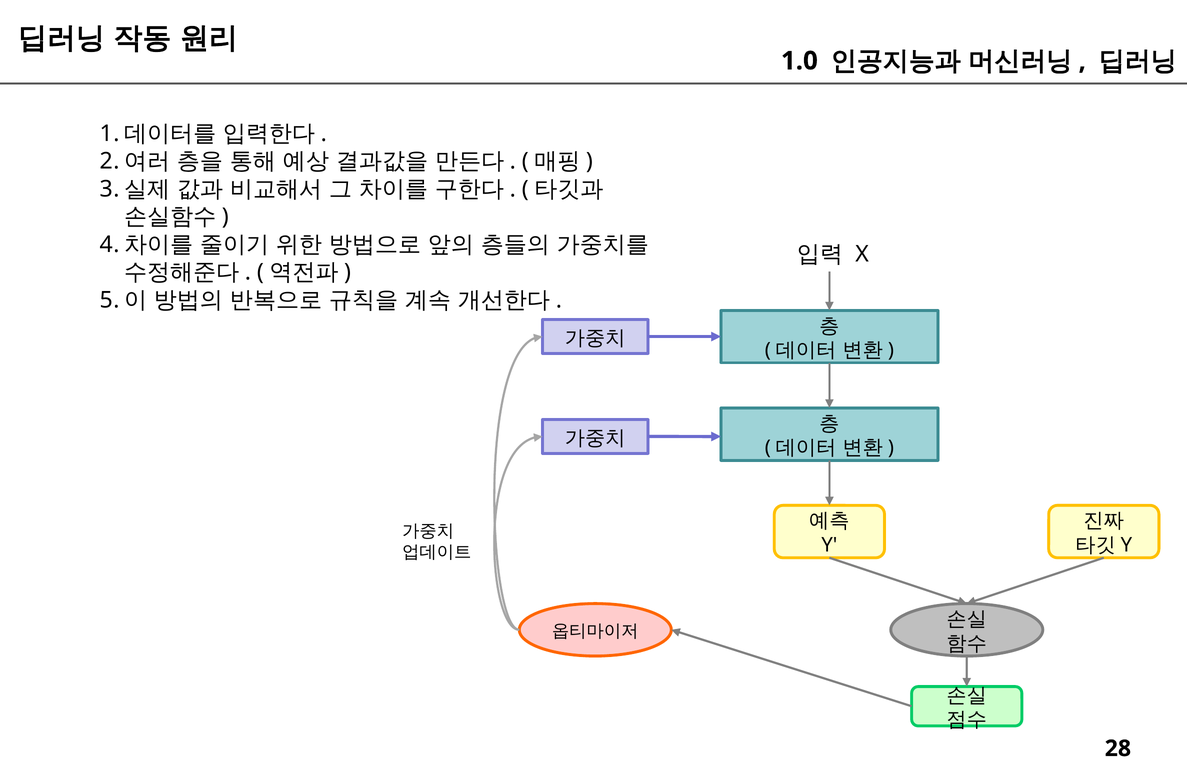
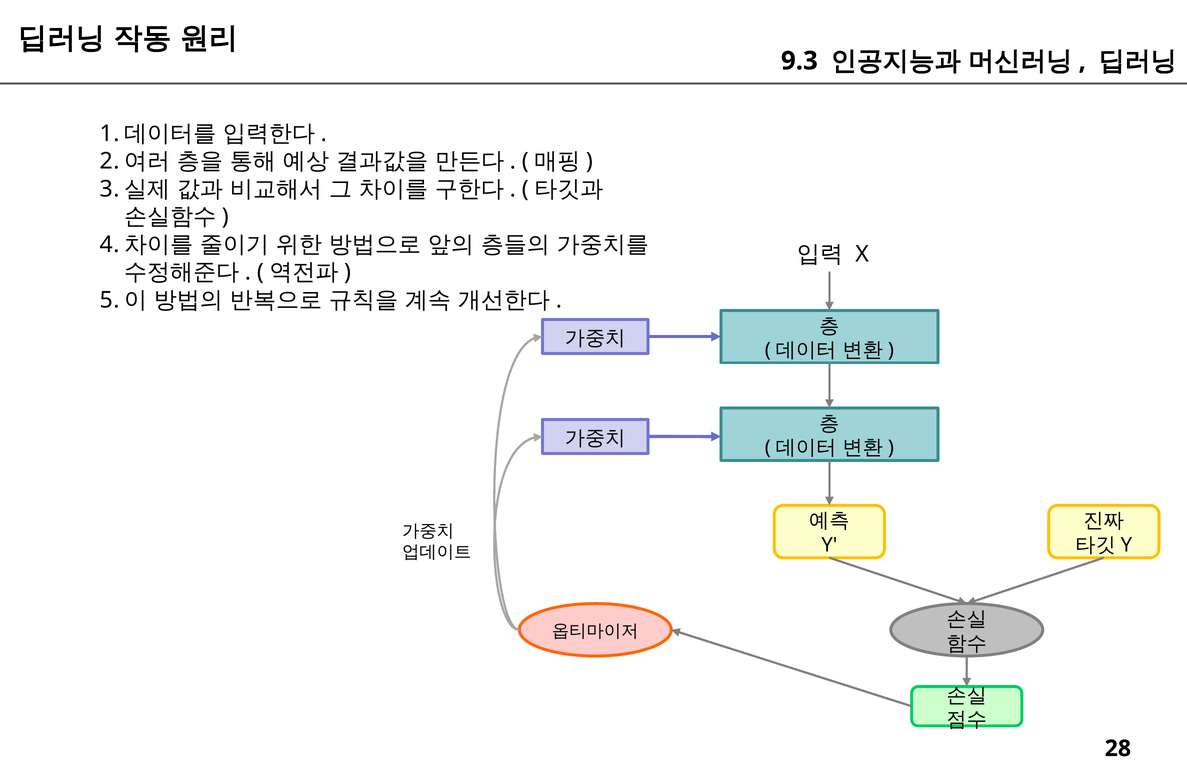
1.0: 1.0 -> 9.3 (799, 61)
